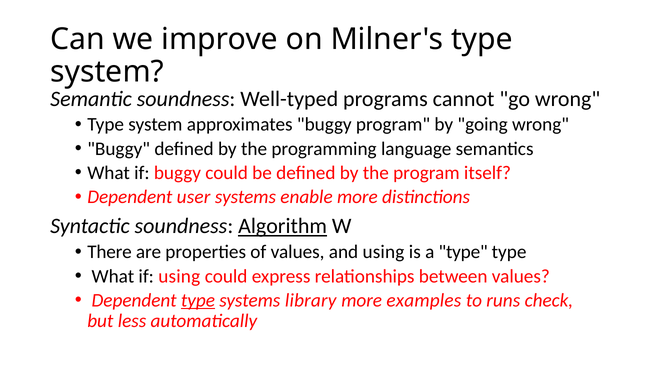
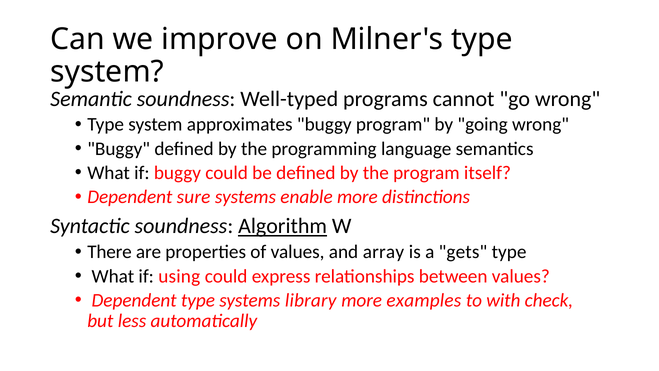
user: user -> sure (194, 197)
and using: using -> array (383, 252)
a type: type -> gets (463, 252)
type underline: present -> none (198, 300)
runs: runs -> with (503, 300)
